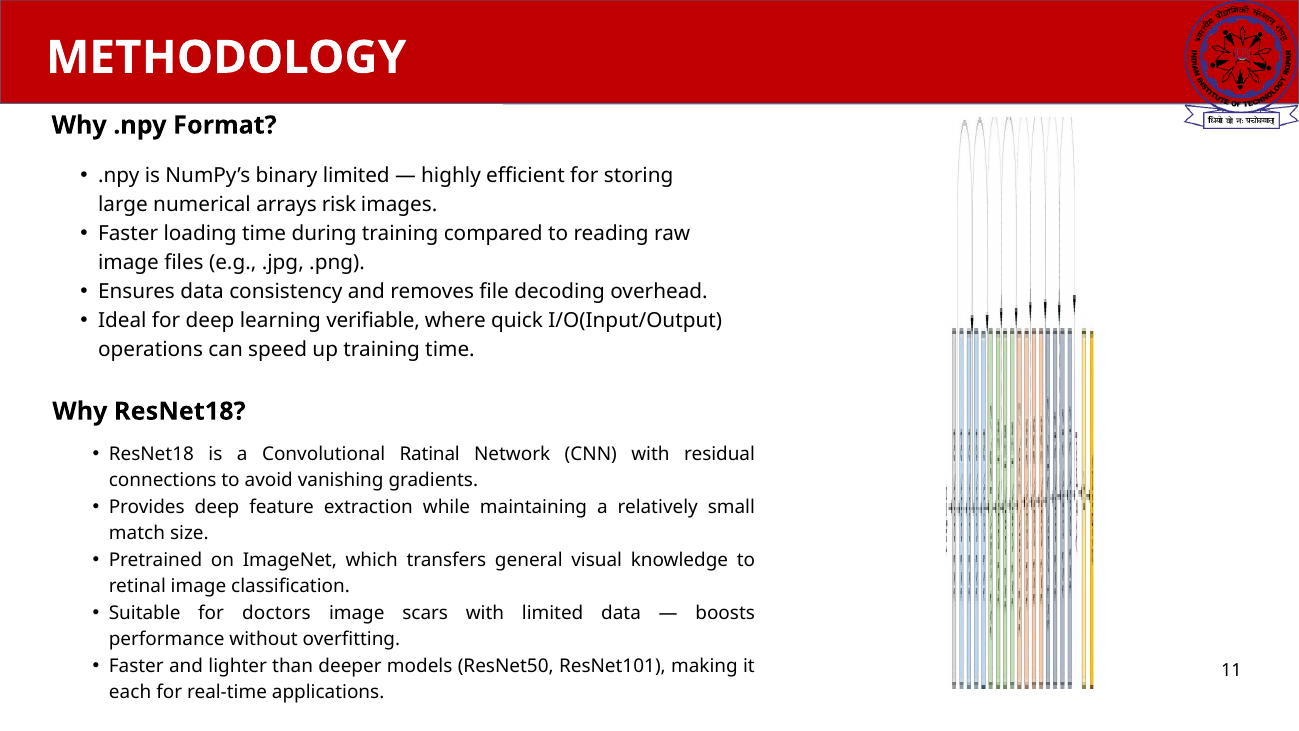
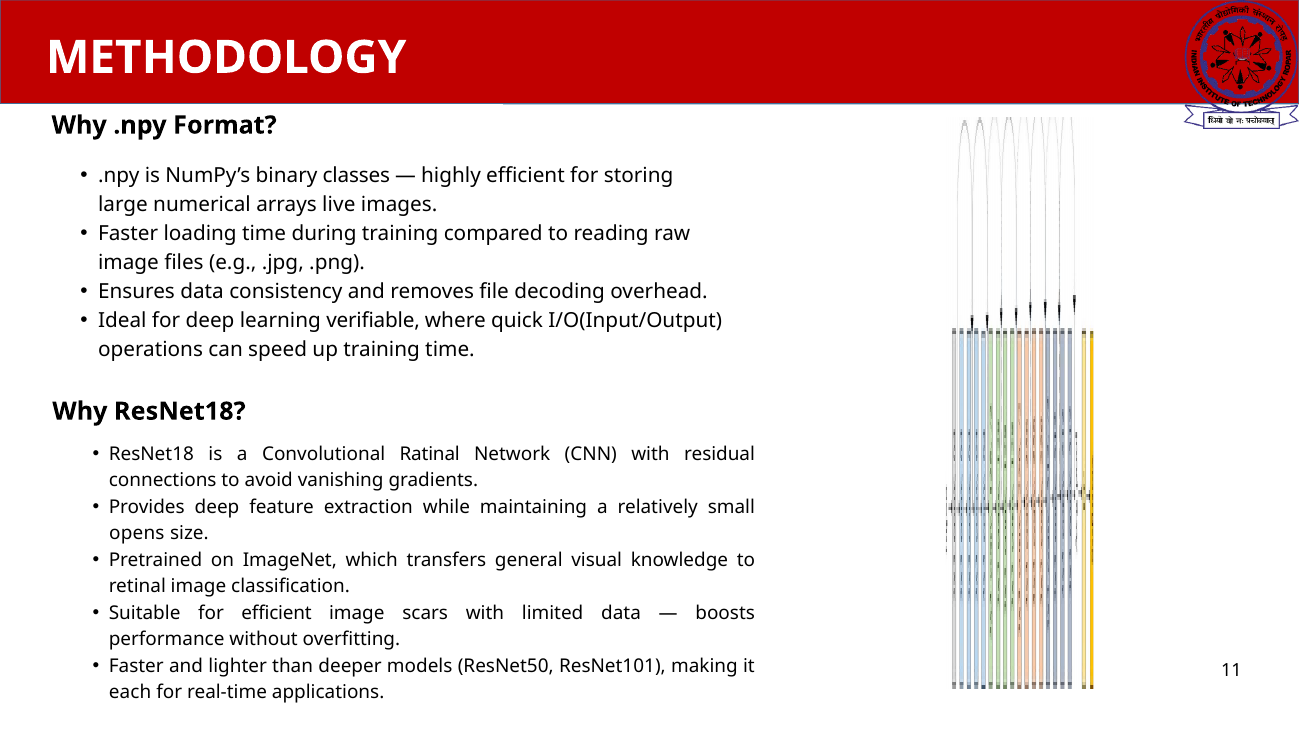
binary limited: limited -> classes (356, 176)
risk: risk -> live (339, 205)
match: match -> opens (137, 533)
for doctors: doctors -> efficient (277, 613)
